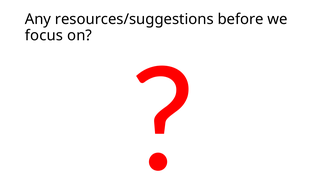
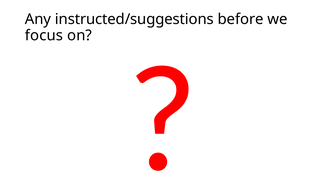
resources/suggestions: resources/suggestions -> instructed/suggestions (134, 19)
